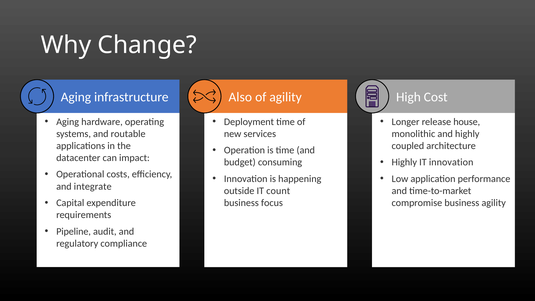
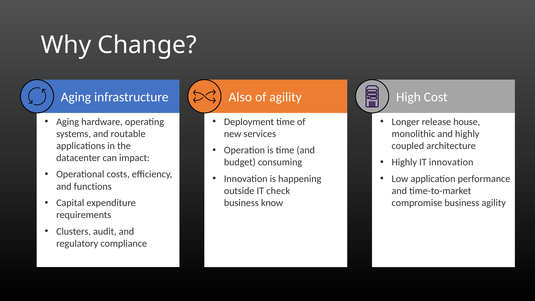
integrate: integrate -> functions (93, 186)
count: count -> check (278, 191)
focus: focus -> know (272, 203)
Pipeline: Pipeline -> Clusters (74, 231)
